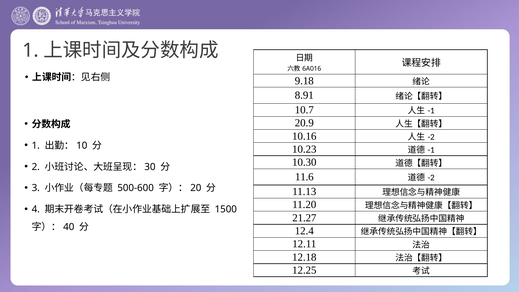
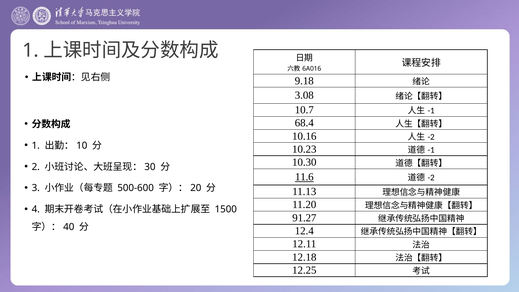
8.91: 8.91 -> 3.08 (304, 95)
20.9: 20.9 -> 68.4 (304, 123)
11.6 underline: none -> present (304, 177)
21.27: 21.27 -> 91.27 (304, 218)
